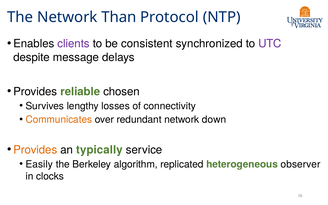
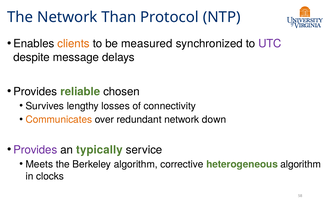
clients colour: purple -> orange (74, 44)
consistent: consistent -> measured (147, 44)
Provides colour: orange -> purple (35, 150)
Easily: Easily -> Meets (39, 164)
replicated: replicated -> corrective (182, 164)
heterogeneous observer: observer -> algorithm (301, 164)
